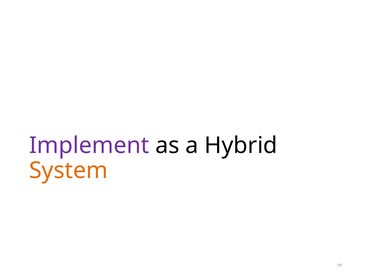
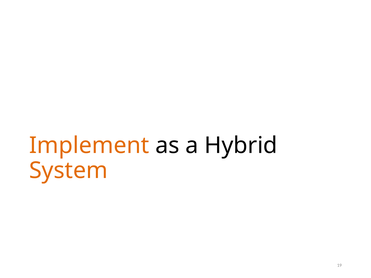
Implement colour: purple -> orange (89, 146)
